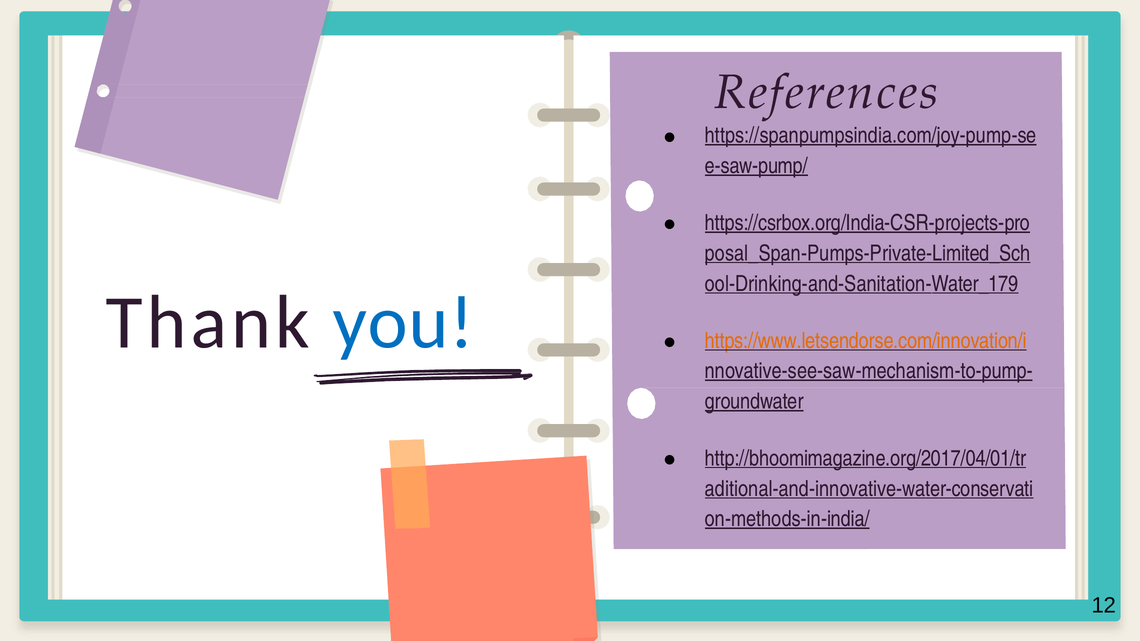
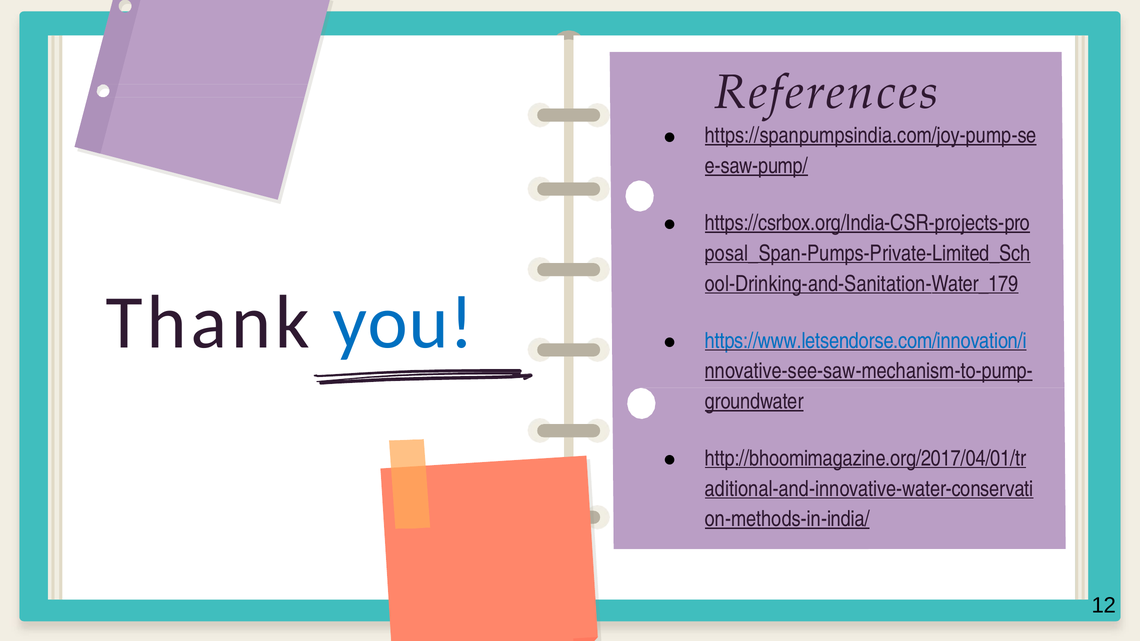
https://www.letsendorse.com/innovation/i colour: orange -> blue (866, 341)
